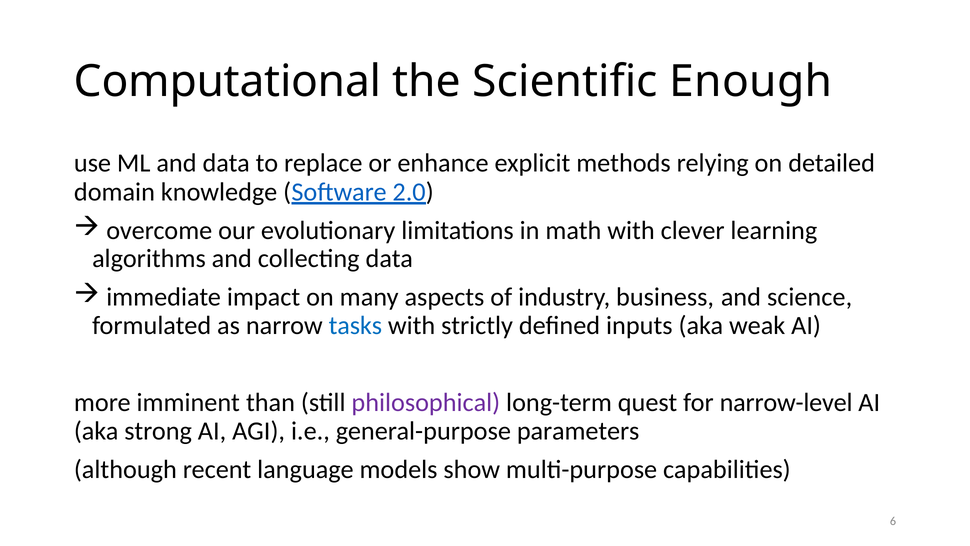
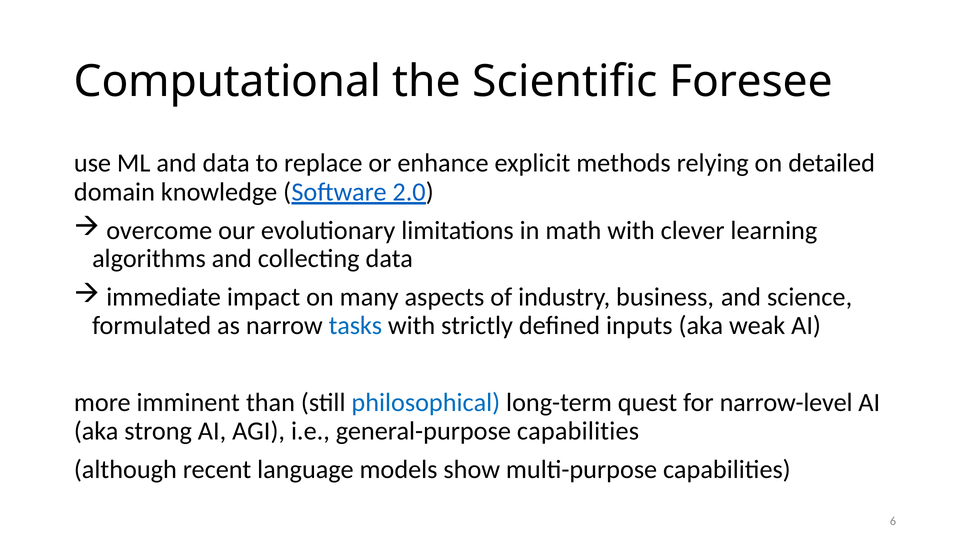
Enough: Enough -> Foresee (751, 81)
philosophical colour: purple -> blue (426, 402)
general-purpose parameters: parameters -> capabilities (578, 431)
